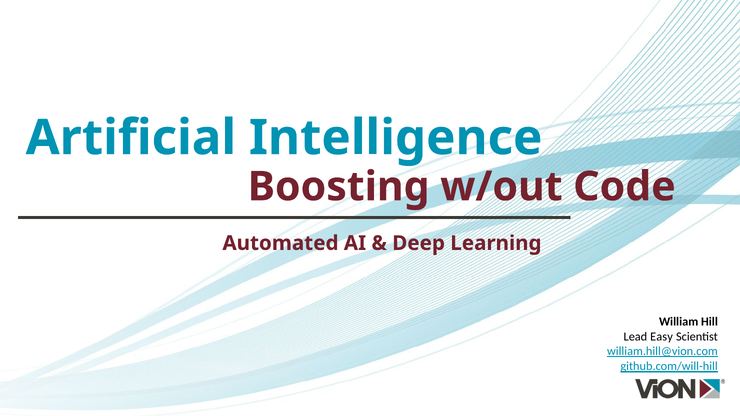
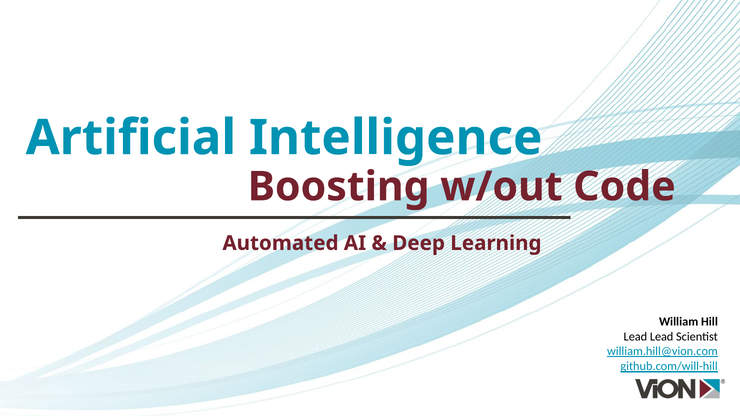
Lead Easy: Easy -> Lead (662, 337)
